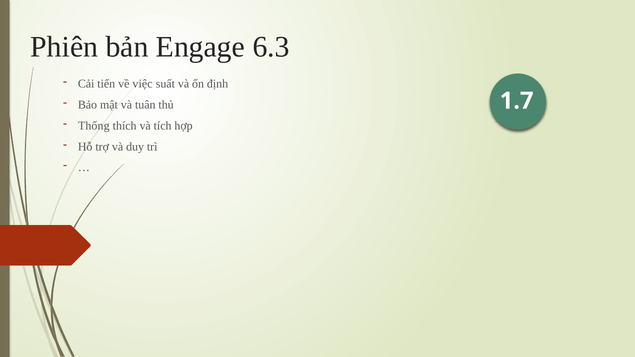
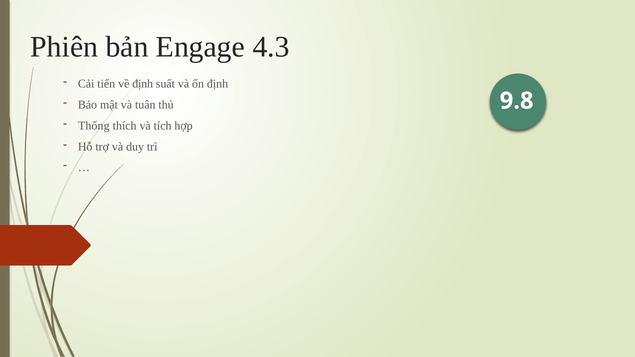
6.3: 6.3 -> 4.3 (271, 47)
về việc: việc -> định (143, 84)
1.7: 1.7 -> 9.8 (517, 101)
